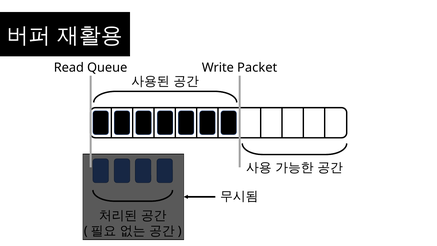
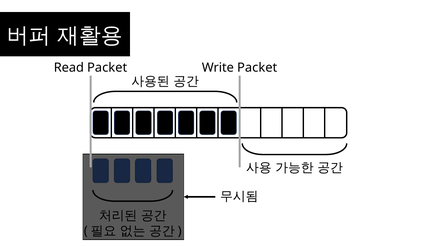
Read Queue: Queue -> Packet (107, 68)
